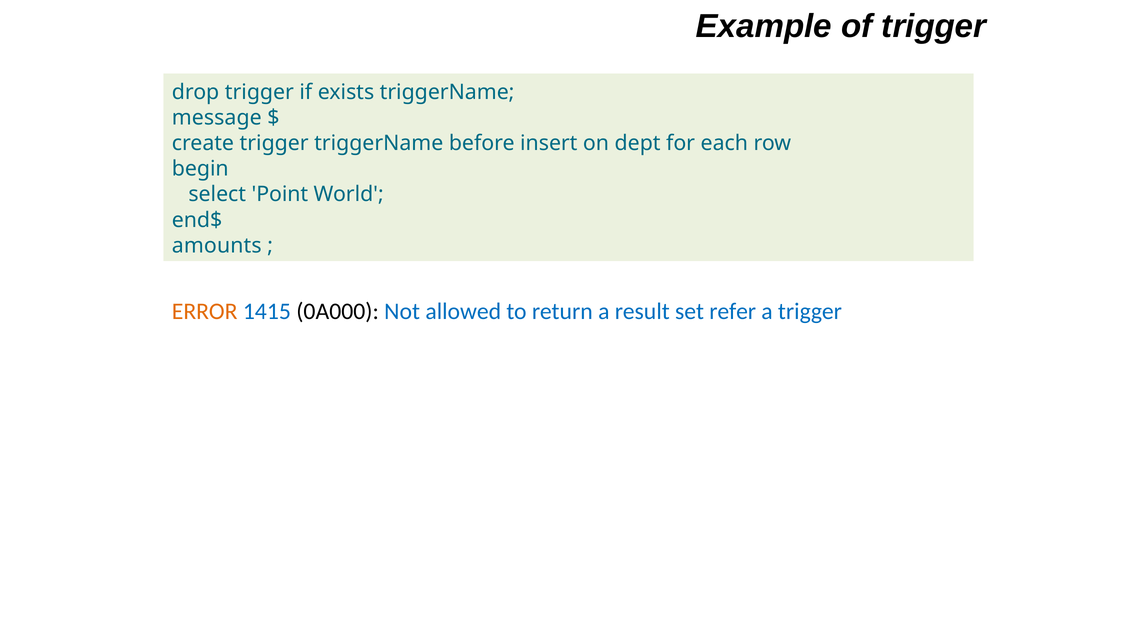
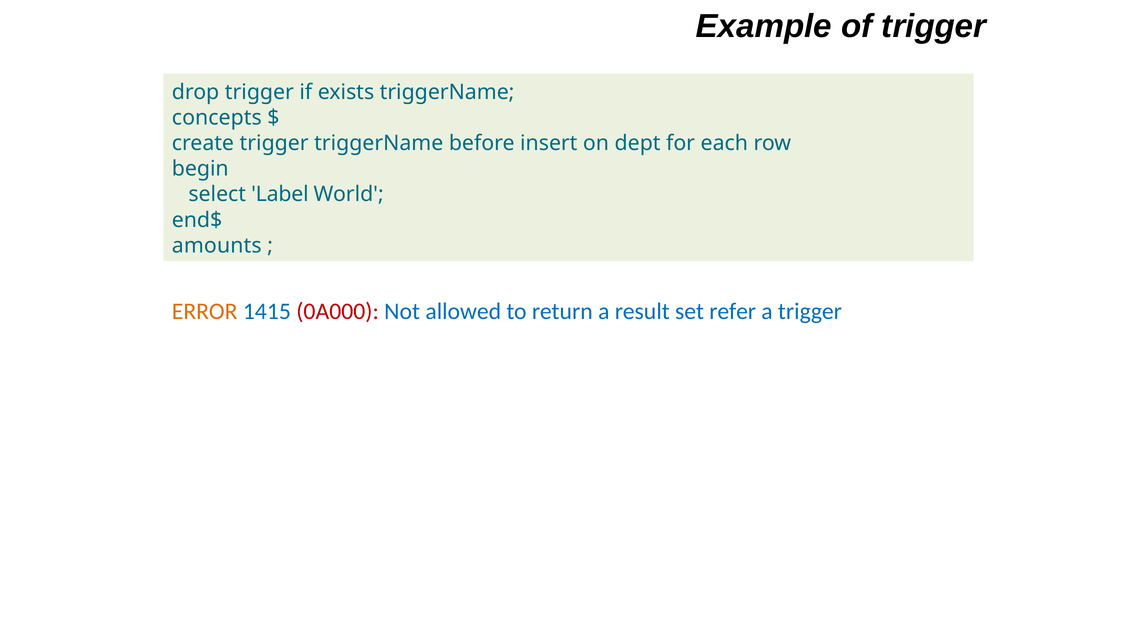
message: message -> concepts (217, 118)
Point: Point -> Label (280, 194)
0A000 colour: black -> red (338, 311)
